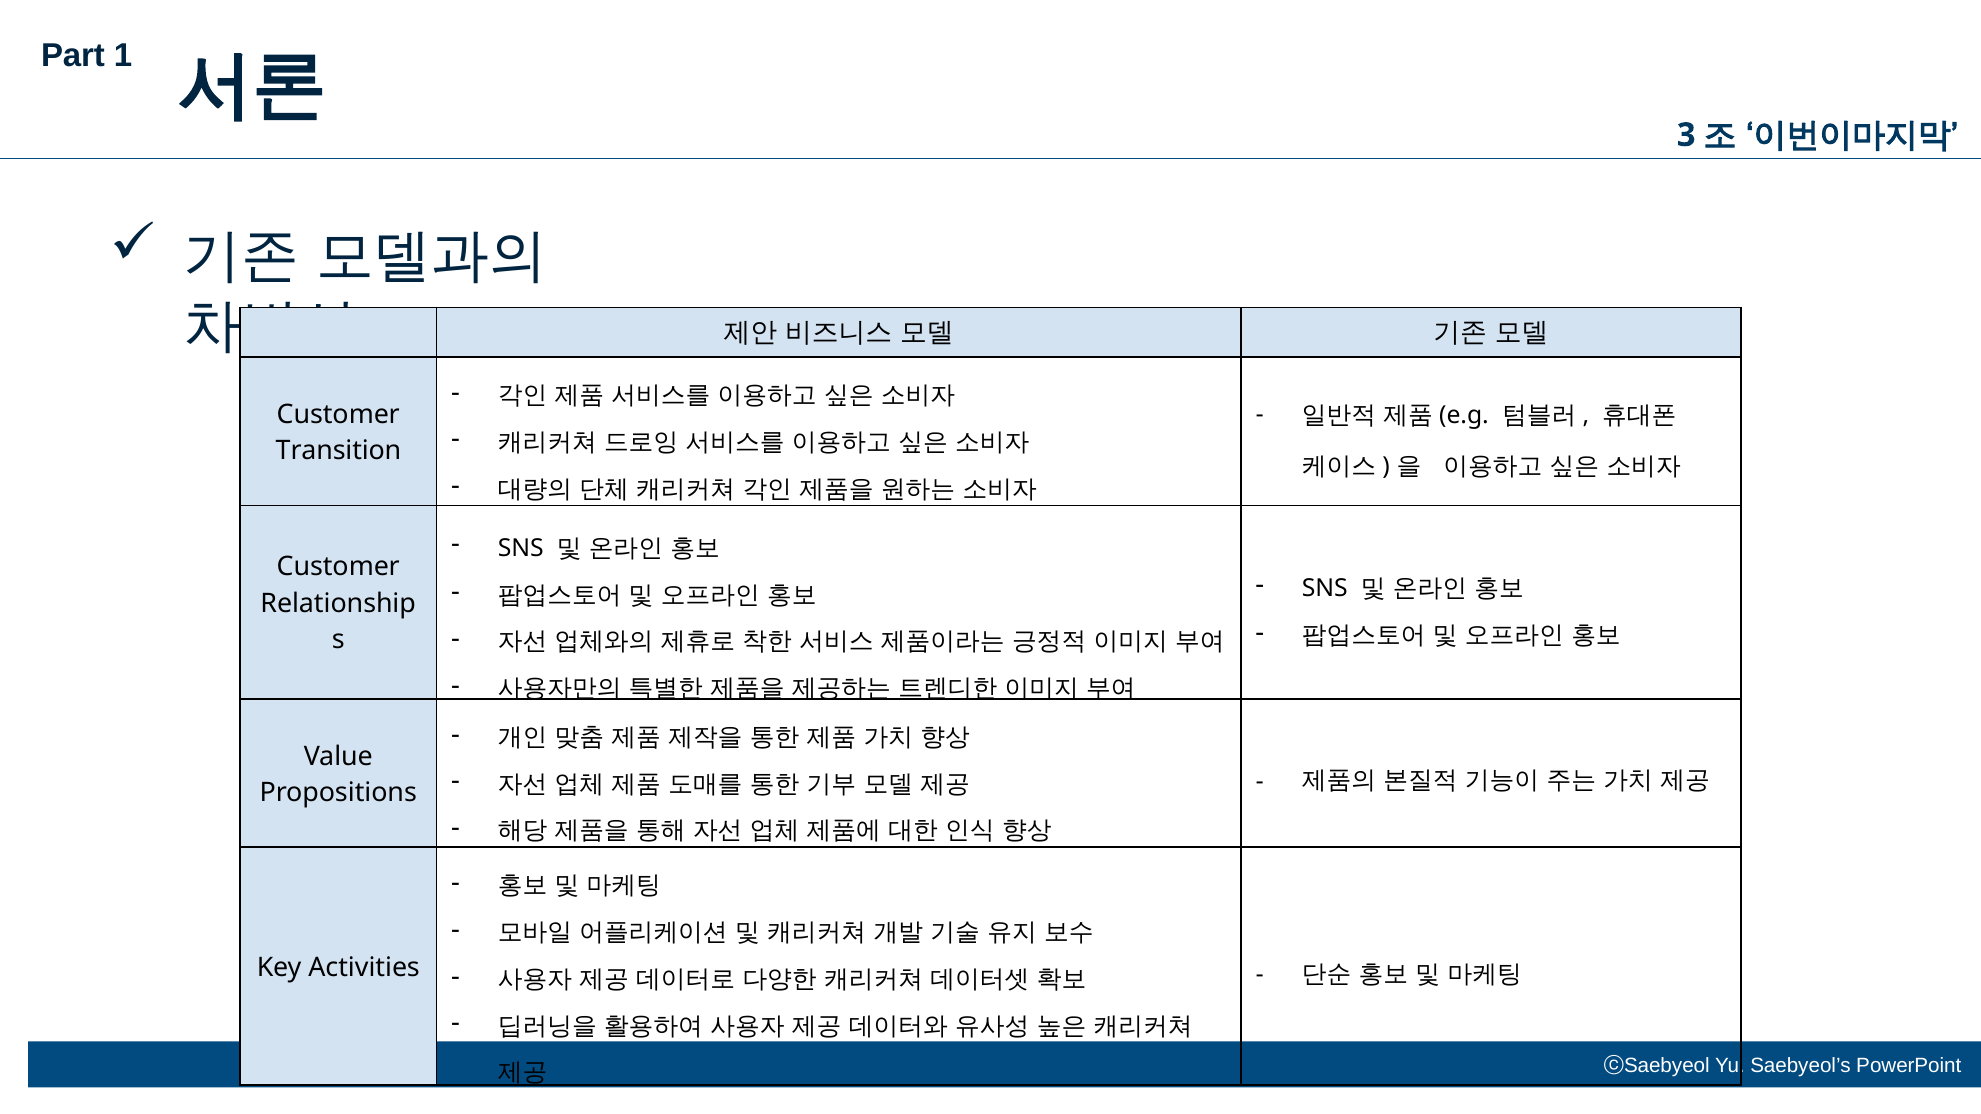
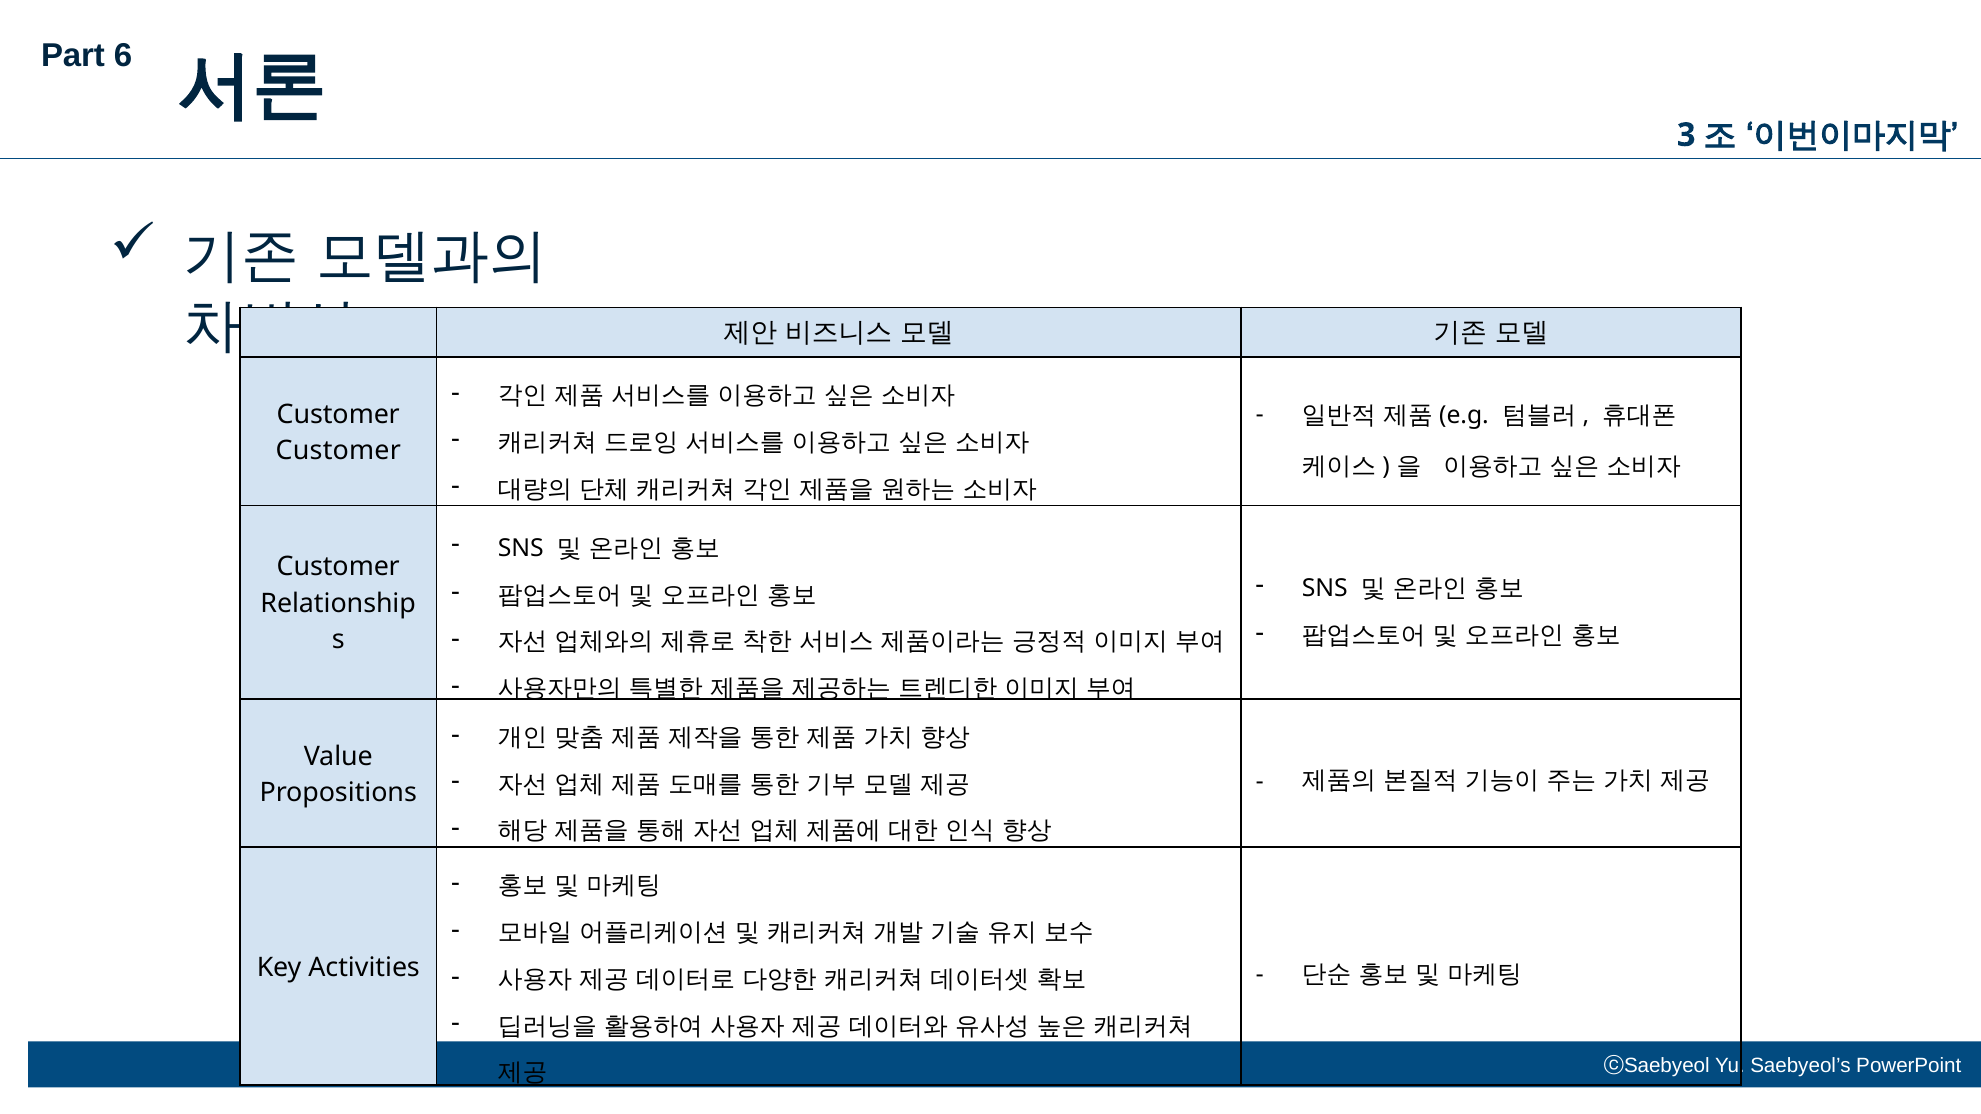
1: 1 -> 6 (123, 55)
Transition: Transition -> Customer (338, 451)
